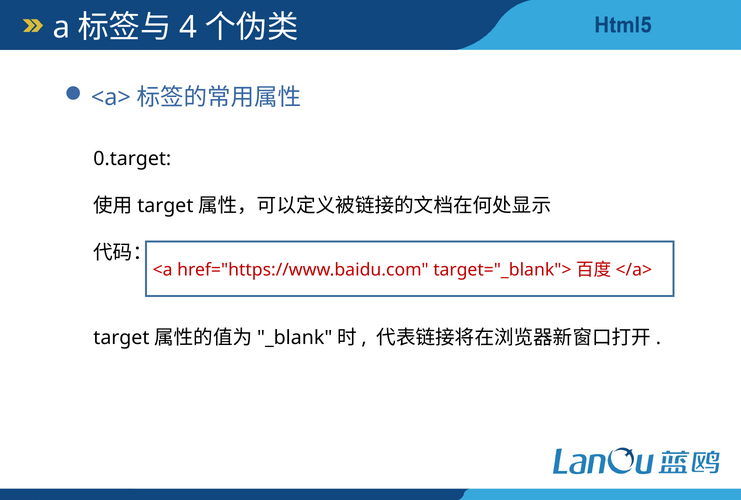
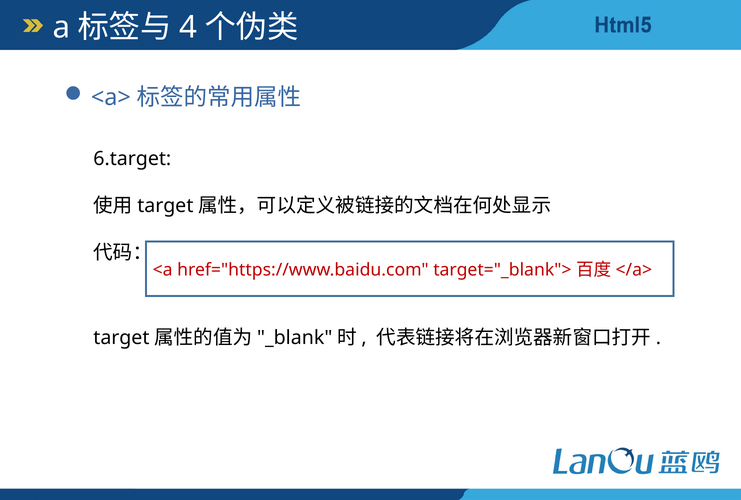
0.target: 0.target -> 6.target (132, 158)
